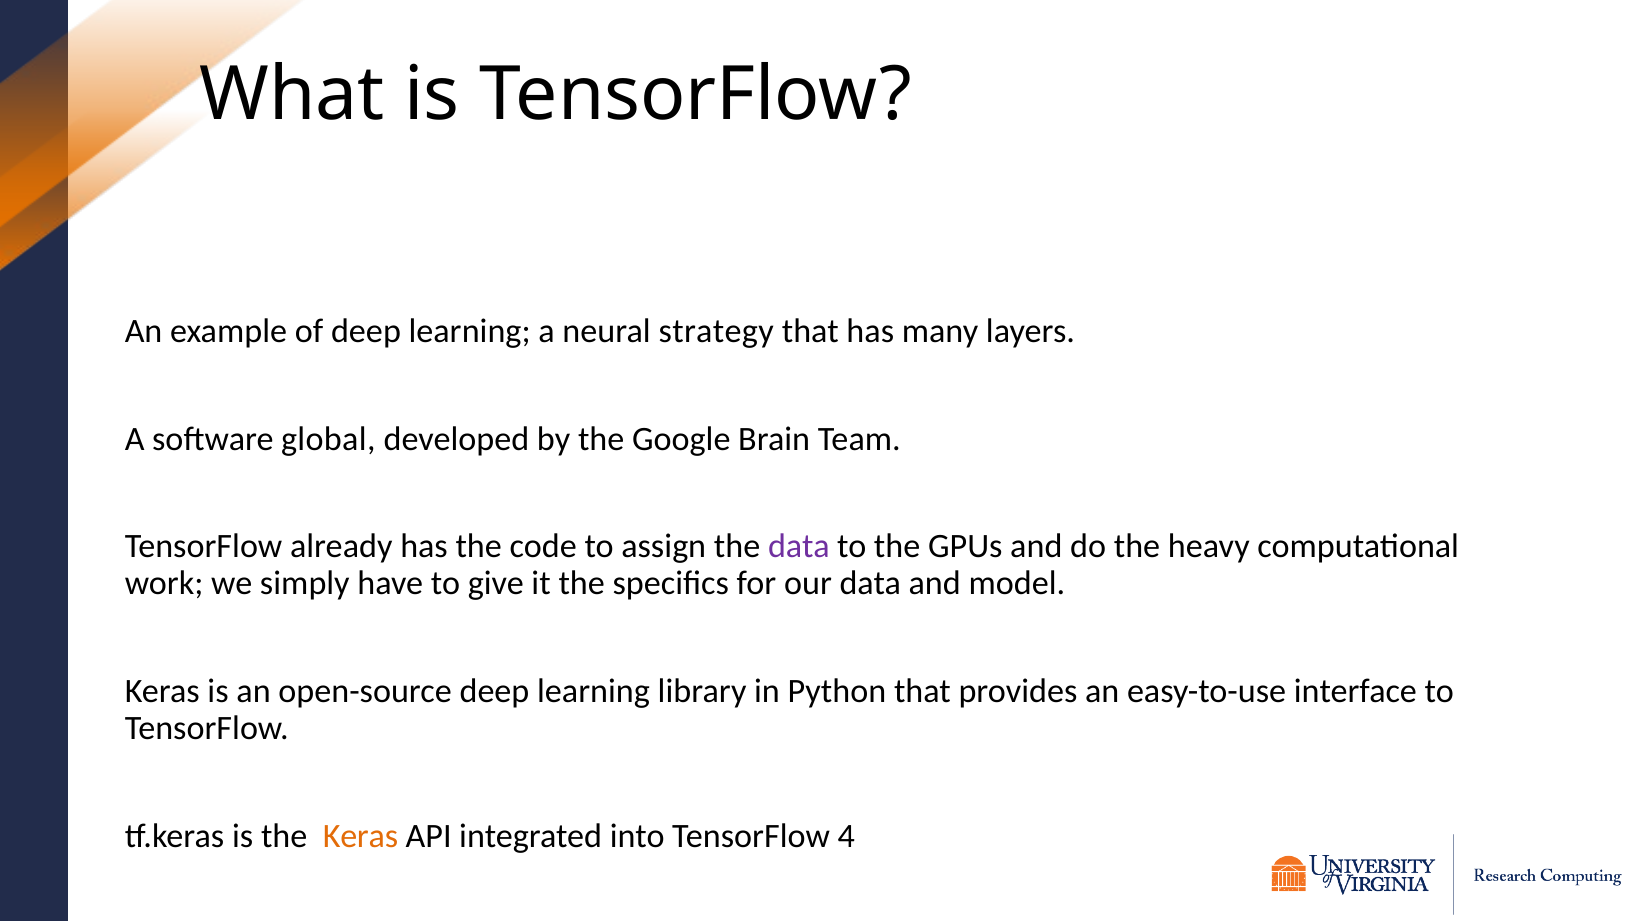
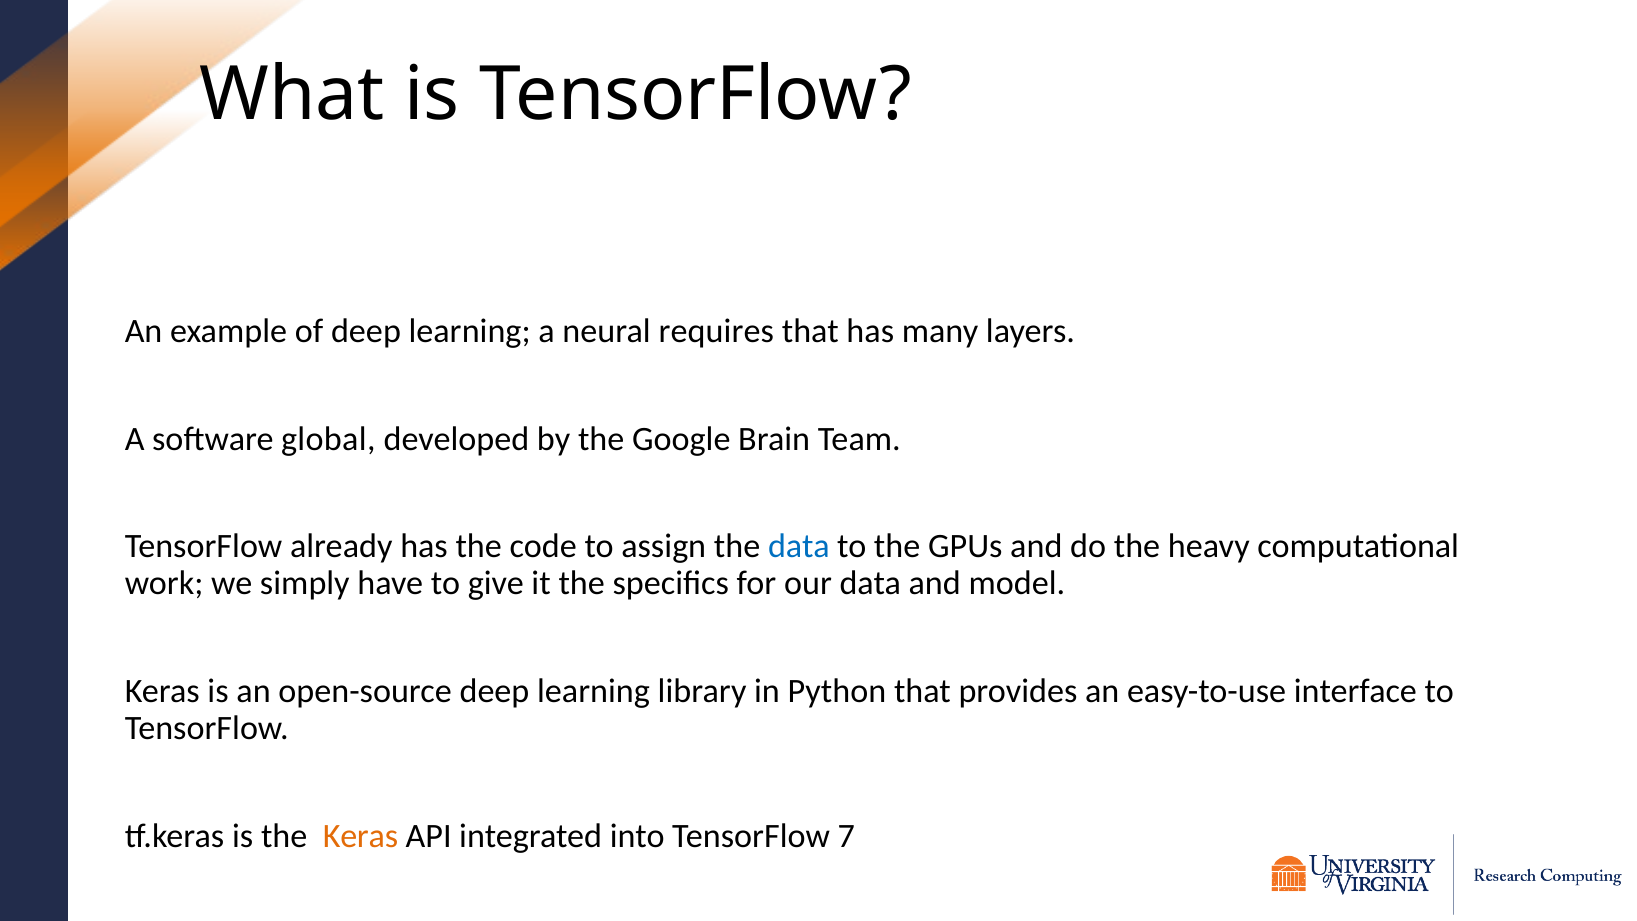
strategy: strategy -> requires (716, 331)
data colour: purple -> blue (799, 546)
4: 4 -> 7 (846, 836)
